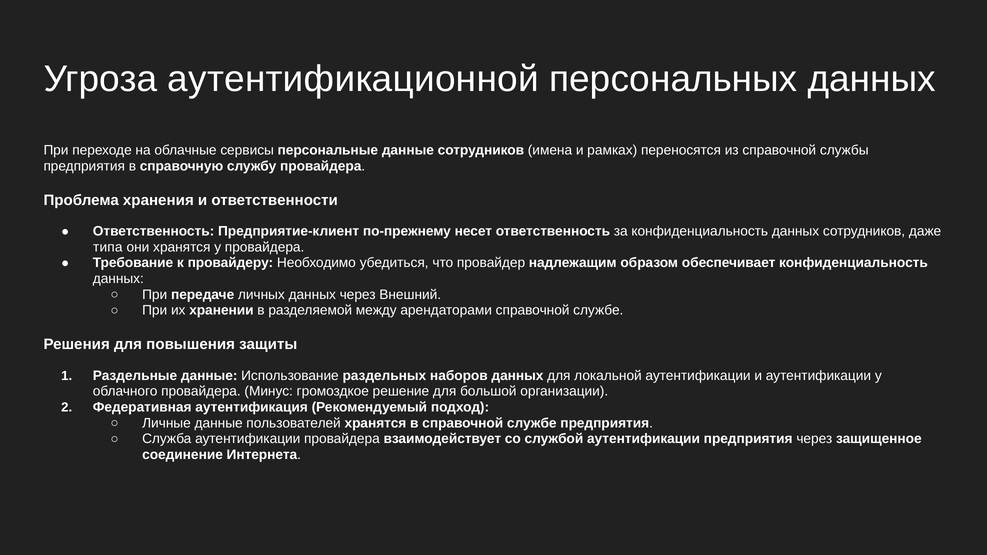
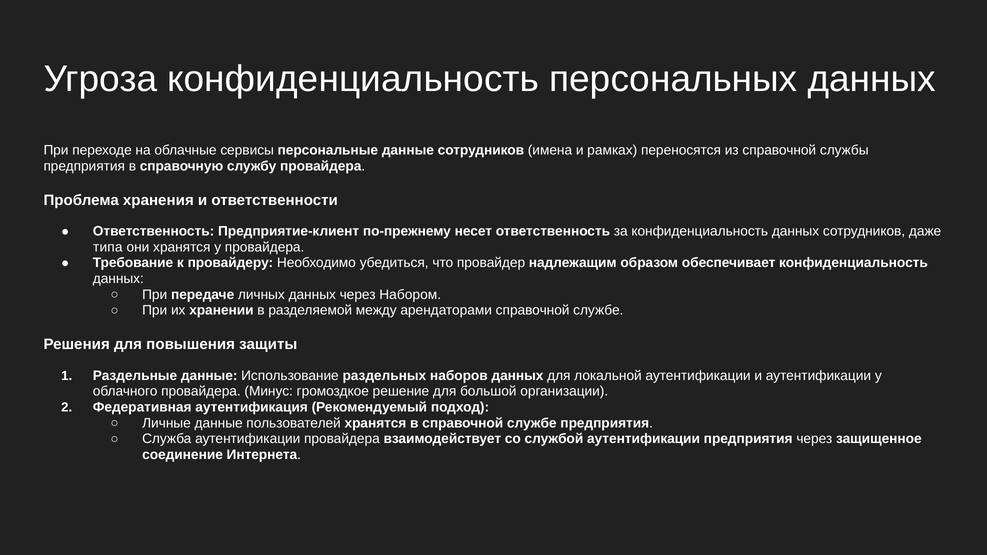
Угроза аутентификационной: аутентификационной -> конфиденциальность (353, 79)
Внешний: Внешний -> Набором (410, 295)
